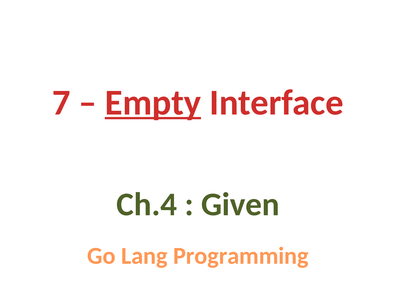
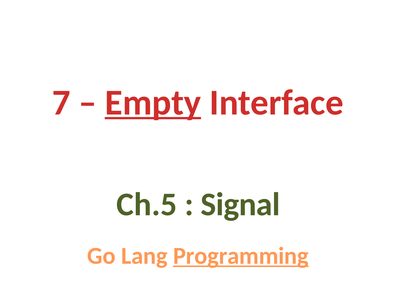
Ch.4: Ch.4 -> Ch.5 (147, 205)
Given: Given -> Signal (240, 205)
Programming underline: none -> present (241, 256)
